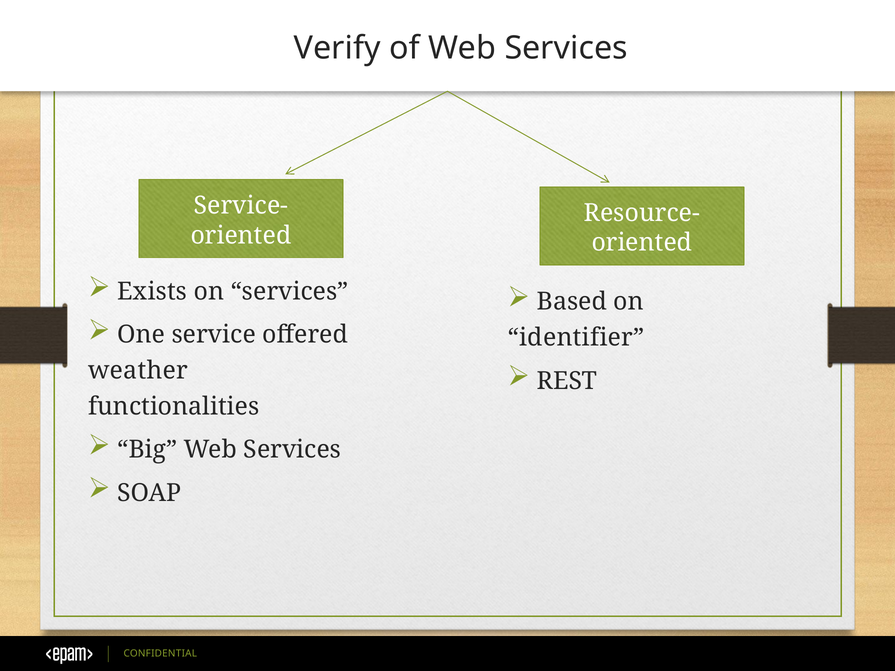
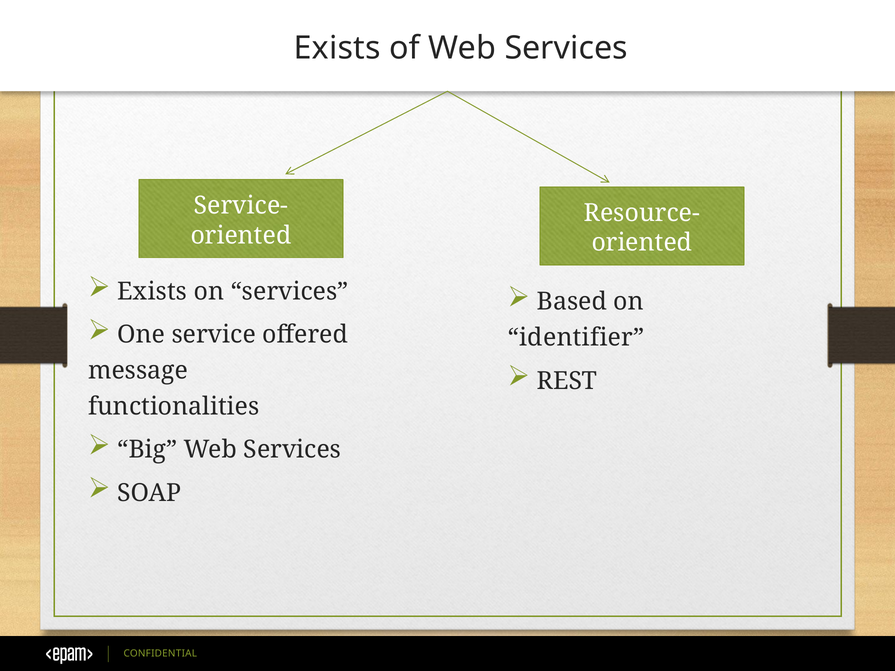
Verify: Verify -> Exists (337, 48)
weather: weather -> message (138, 371)
